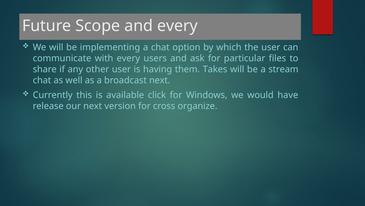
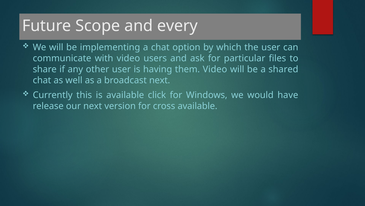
with every: every -> video (128, 58)
them Takes: Takes -> Video (215, 69)
stream: stream -> shared (283, 69)
cross organize: organize -> available (197, 106)
